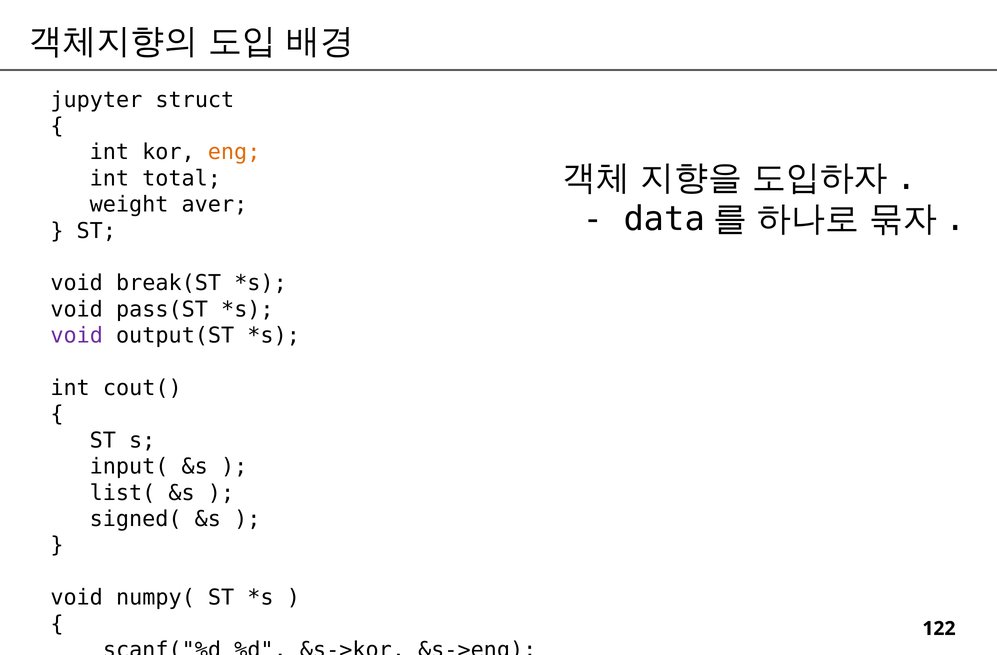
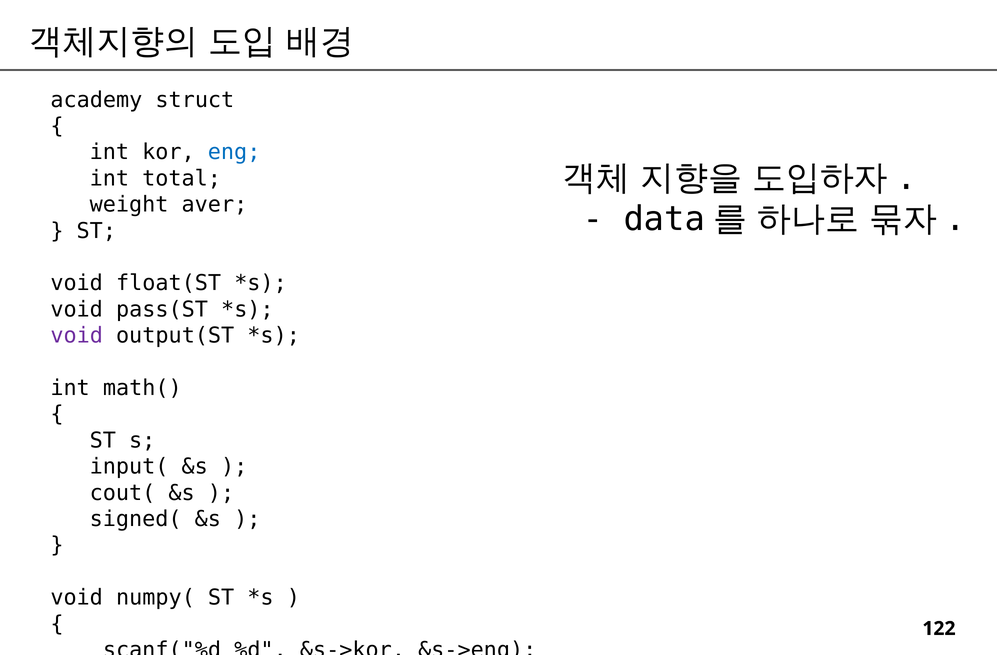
jupyter: jupyter -> academy (96, 100)
eng colour: orange -> blue (234, 152)
break(ST: break(ST -> float(ST (169, 283)
cout(: cout( -> math( (142, 388)
list(: list( -> cout( (123, 493)
